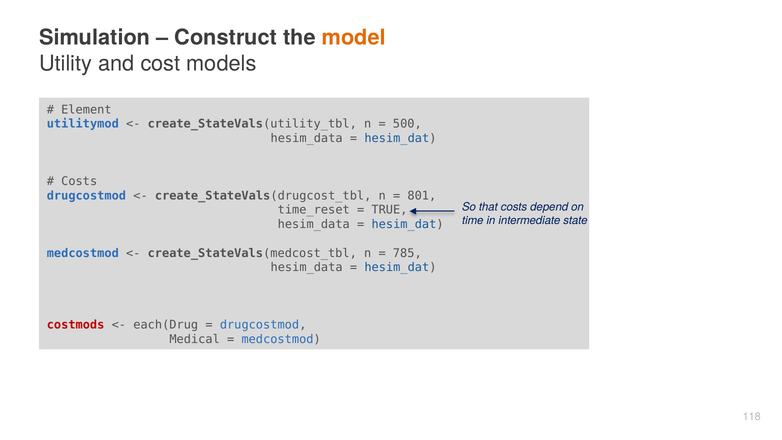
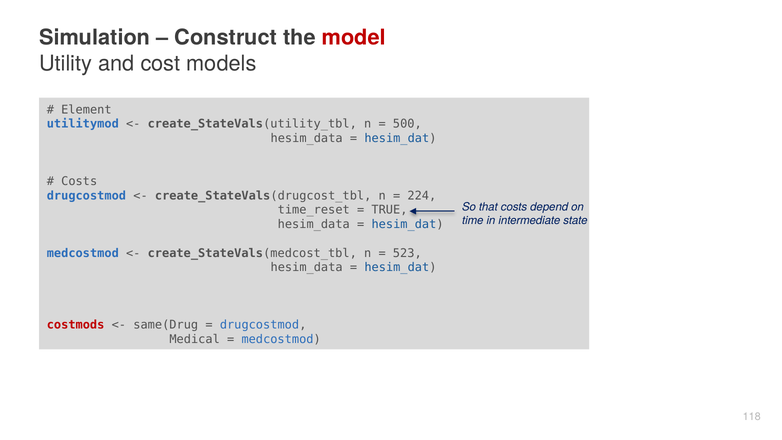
model colour: orange -> red (354, 37)
801: 801 -> 224 (422, 196)
785: 785 -> 523 (407, 253)
each(Drug: each(Drug -> same(Drug (166, 325)
